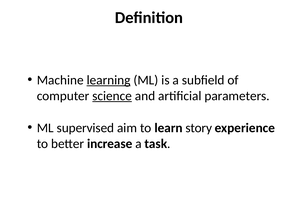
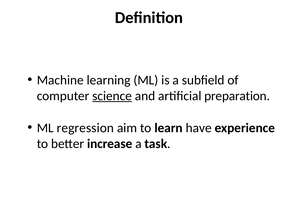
learning underline: present -> none (109, 80)
parameters: parameters -> preparation (237, 96)
supervised: supervised -> regression (85, 128)
story: story -> have (199, 128)
